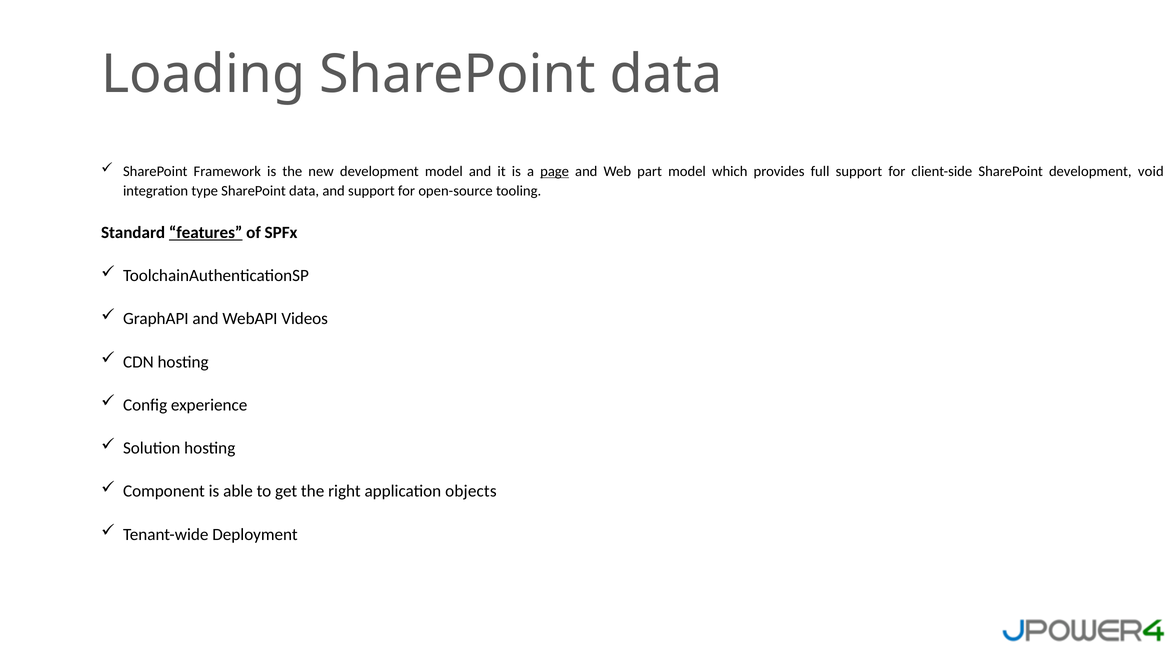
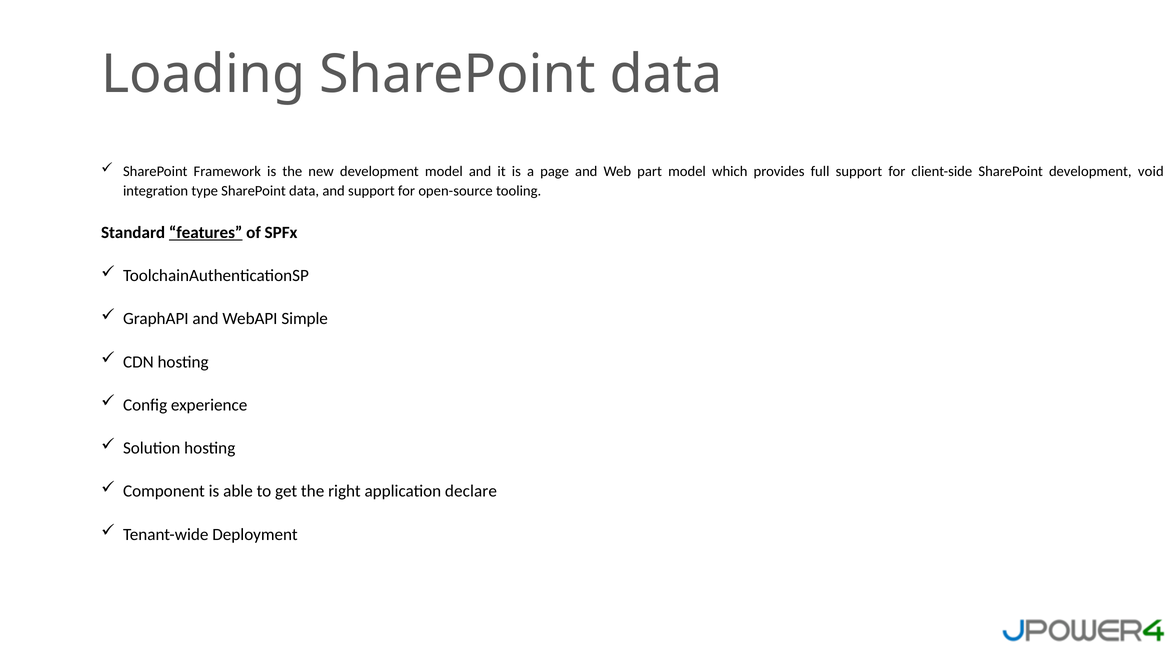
page underline: present -> none (555, 171)
Videos: Videos -> Simple (305, 319)
objects: objects -> declare (471, 491)
